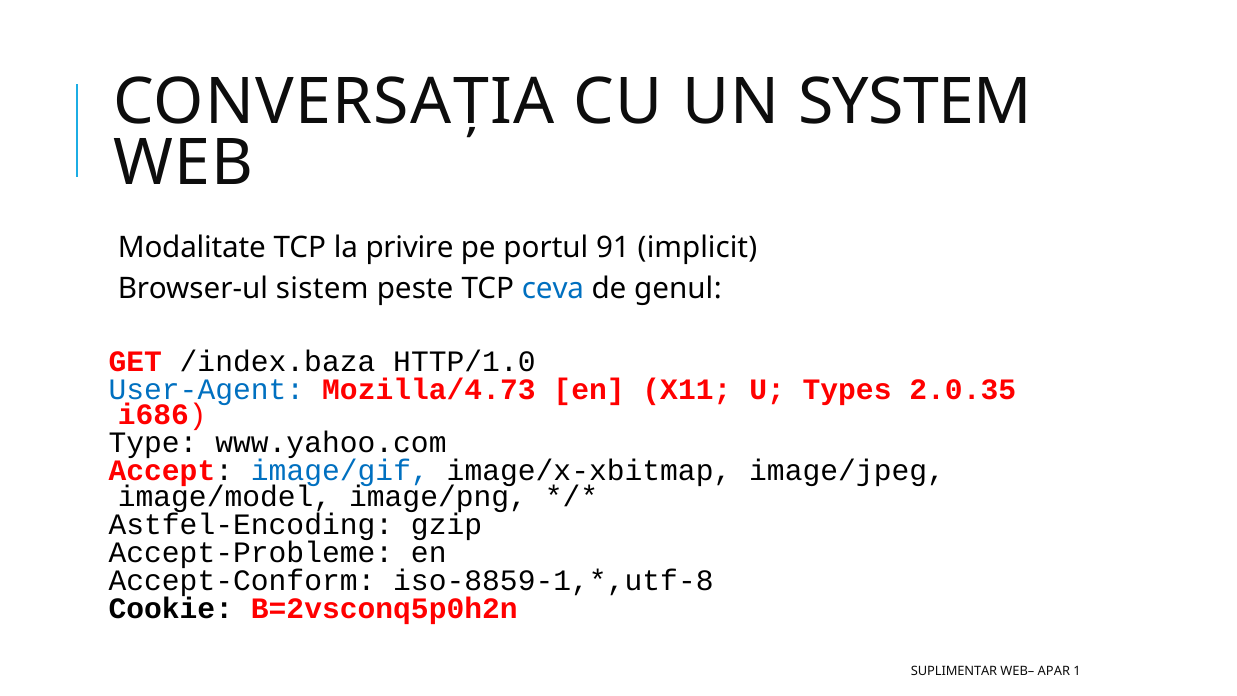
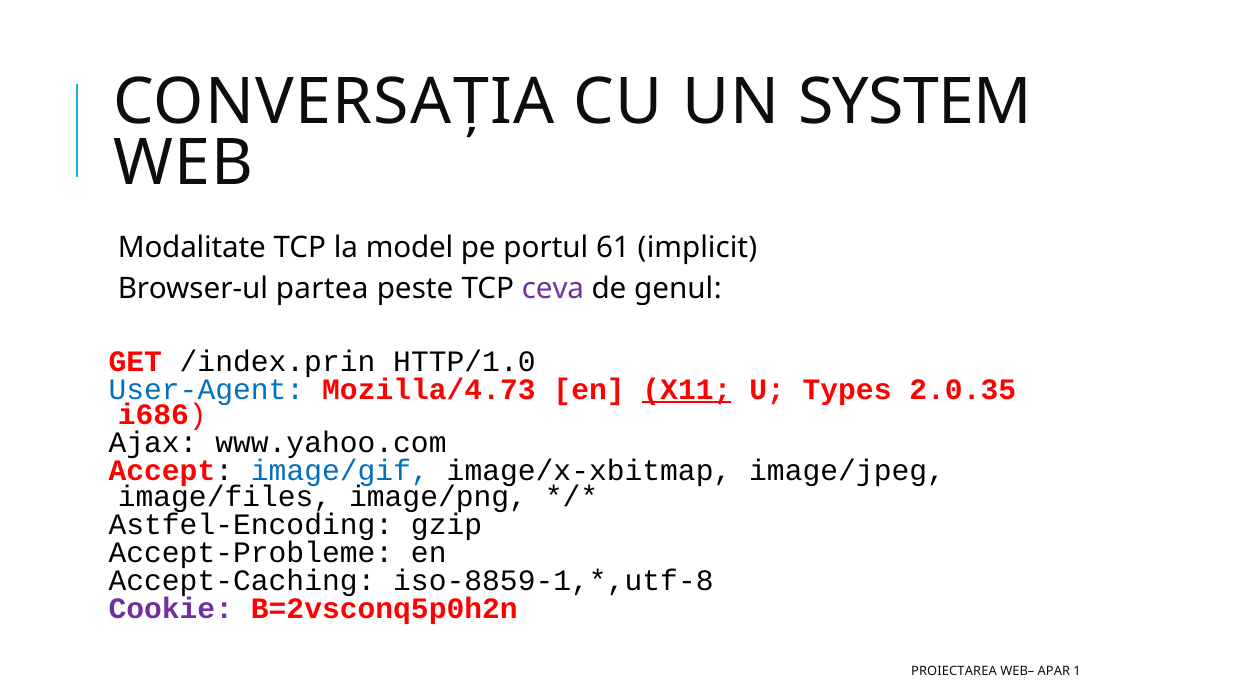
privire: privire -> model (409, 247)
91: 91 -> 61 (613, 247)
sistem: sistem -> partea (322, 289)
ceva colour: blue -> purple (553, 289)
/index.baza: /index.baza -> /index.prin (278, 362)
X11 underline: none -> present (687, 389)
Type: Type -> Ajax (153, 443)
image/model: image/model -> image/files (225, 496)
Accept-Conform: Accept-Conform -> Accept-Caching (242, 580)
Cookie colour: black -> purple (171, 608)
SUPLIMENTAR: SUPLIMENTAR -> PROIECTAREA (954, 671)
